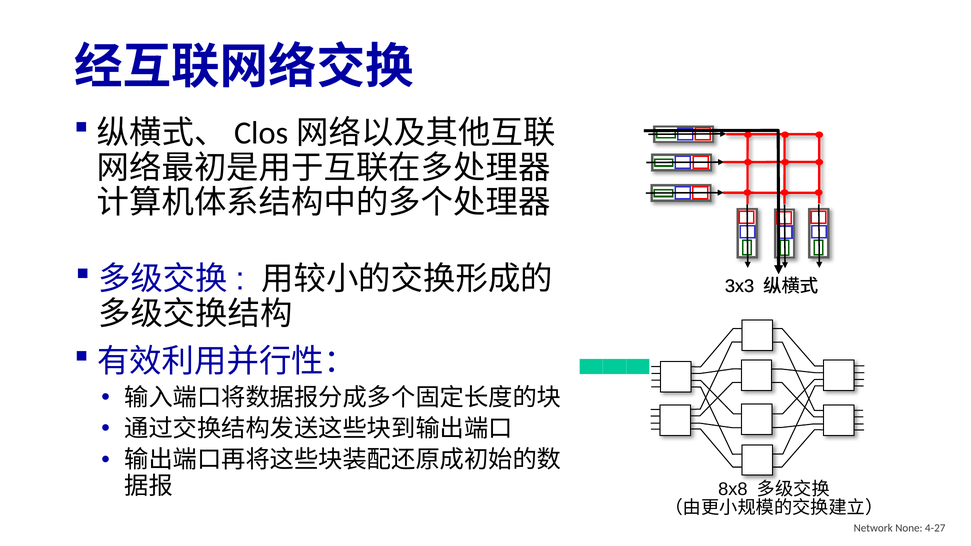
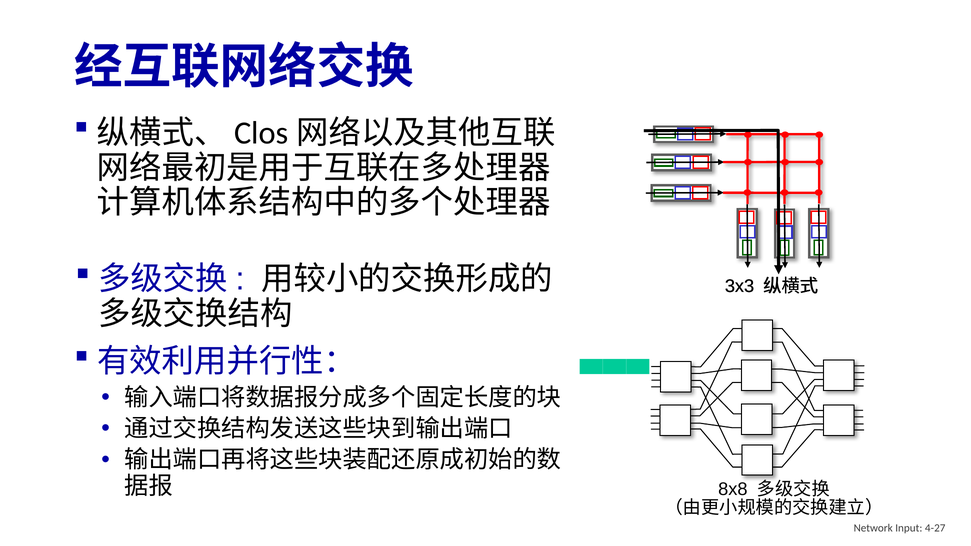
None: None -> Input (909, 528)
